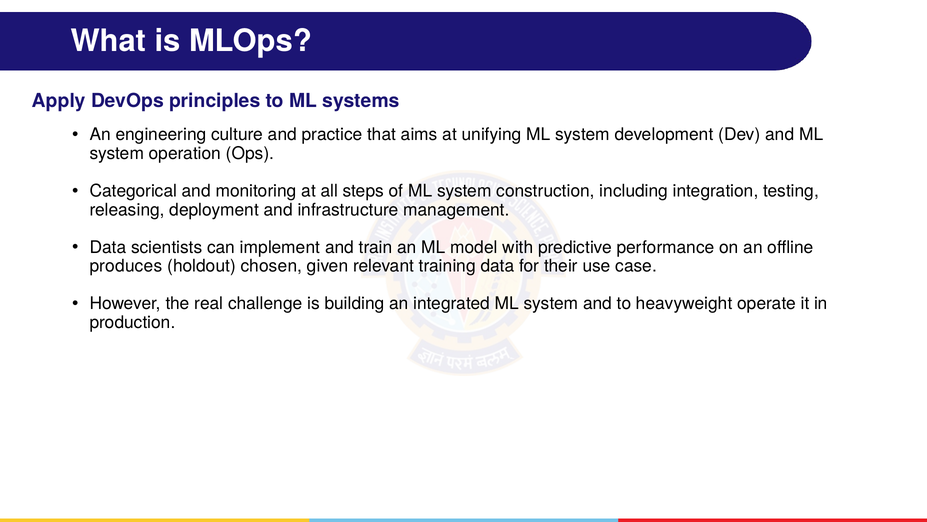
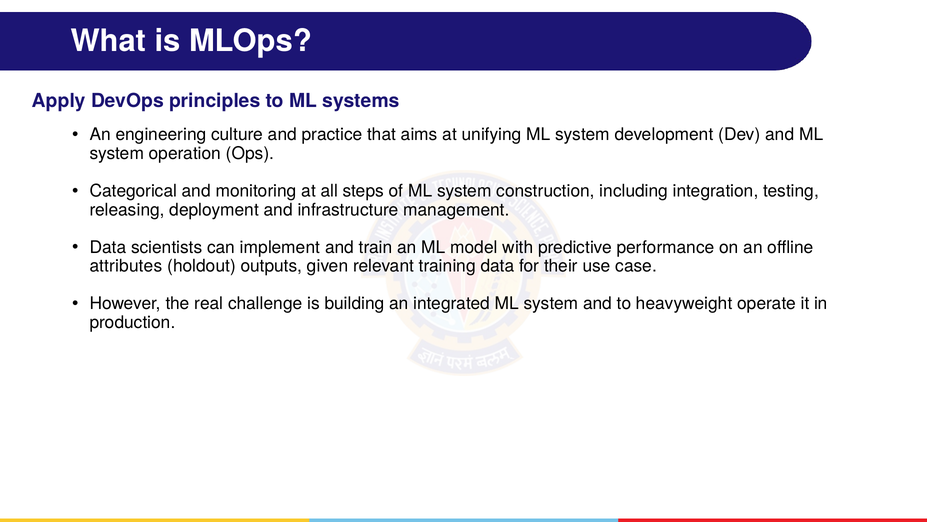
produces: produces -> attributes (126, 266)
chosen: chosen -> outputs (271, 266)
